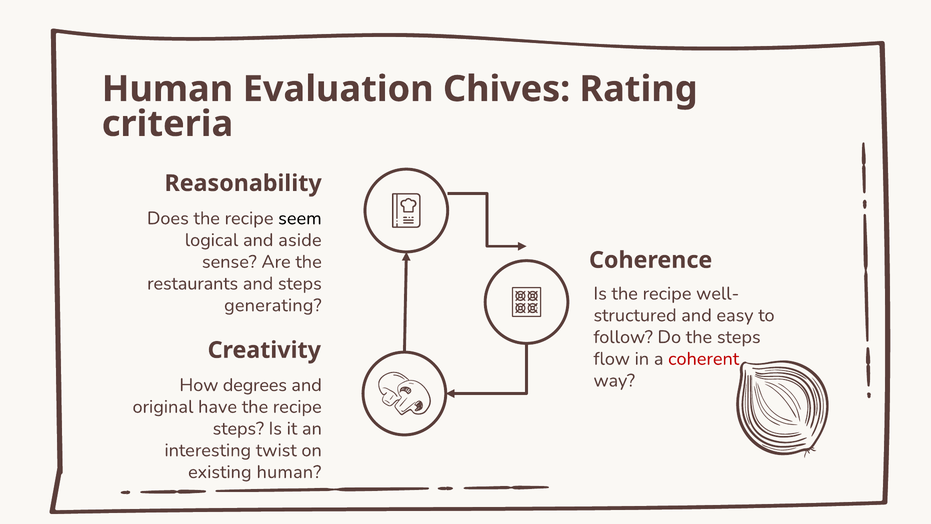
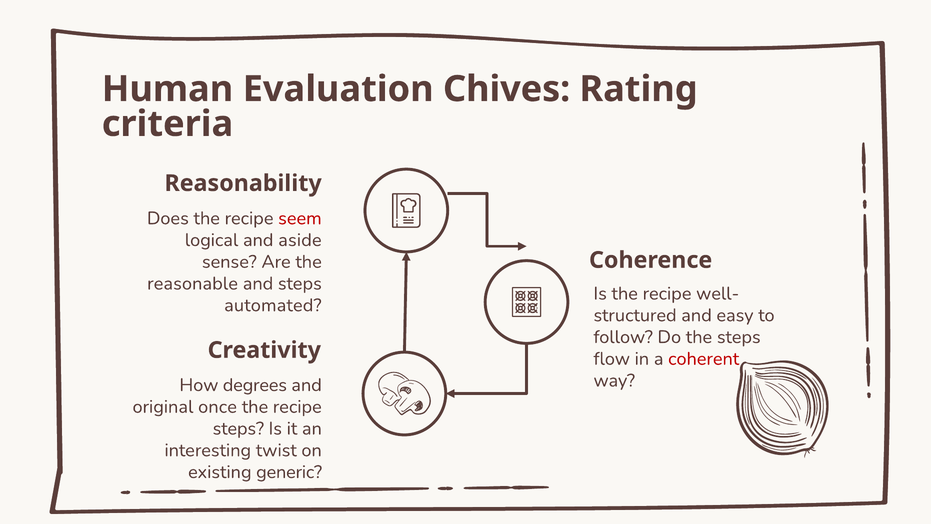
seem colour: black -> red (300, 218)
restaurants: restaurants -> reasonable (193, 283)
generating: generating -> automated (273, 305)
have: have -> once (218, 407)
existing human: human -> generic (289, 472)
